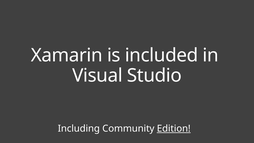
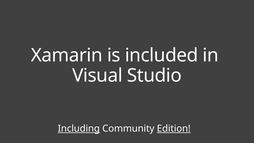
Including underline: none -> present (79, 128)
